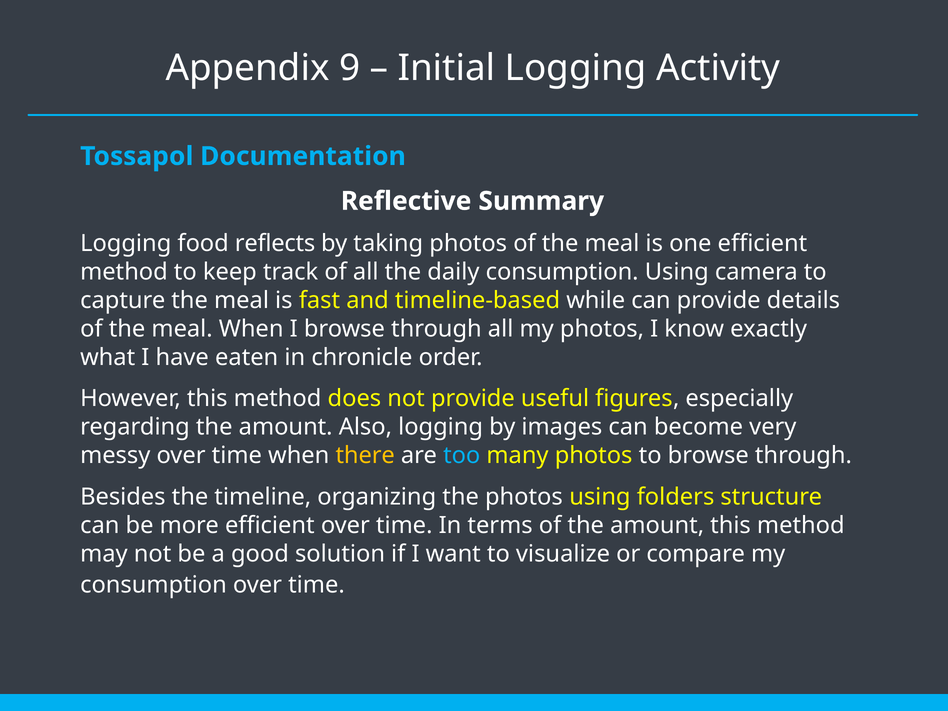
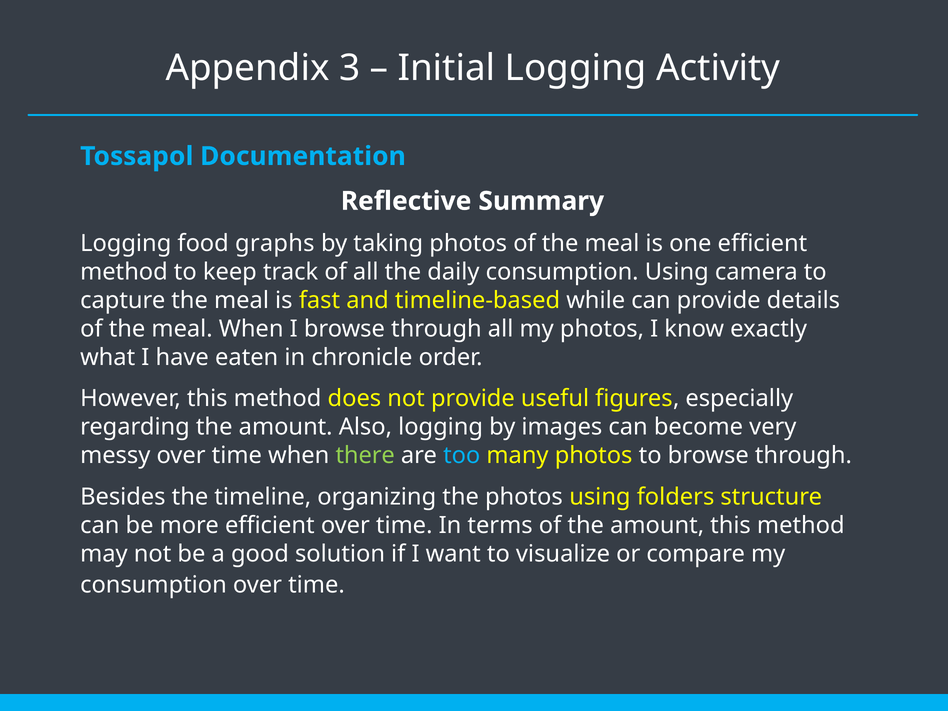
9: 9 -> 3 (350, 68)
reflects: reflects -> graphs (275, 244)
there colour: yellow -> light green (365, 455)
